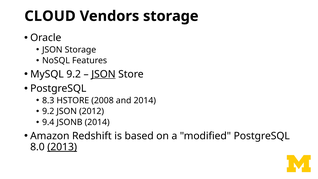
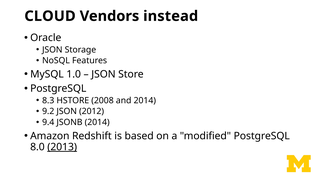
Vendors storage: storage -> instead (171, 16)
MySQL 9.2: 9.2 -> 1.0 (74, 74)
JSON underline: present -> none (103, 74)
